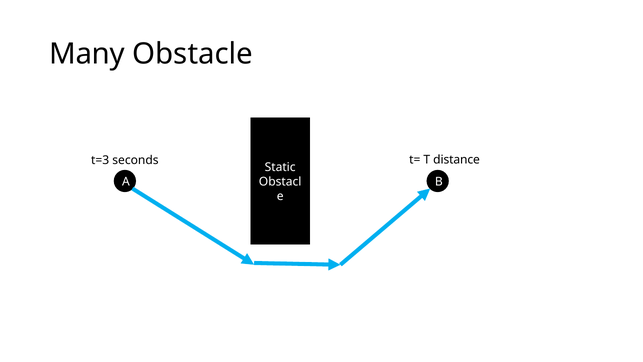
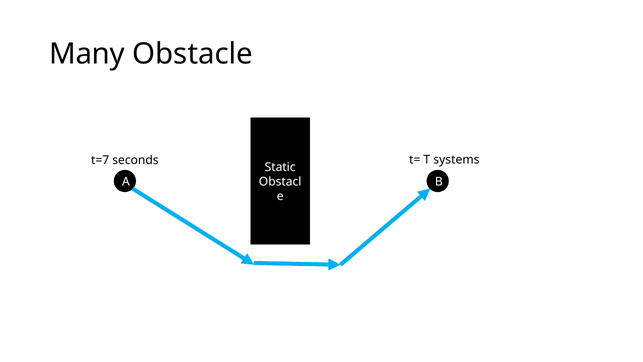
t=3: t=3 -> t=7 (100, 160)
distance: distance -> systems (456, 160)
